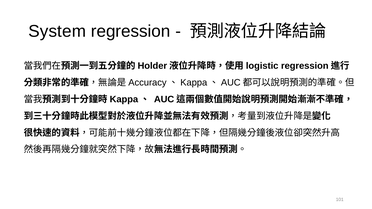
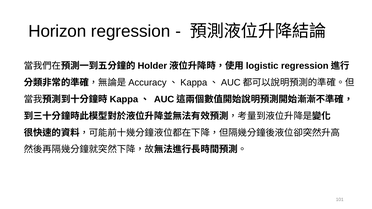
System: System -> Horizon (57, 31)
